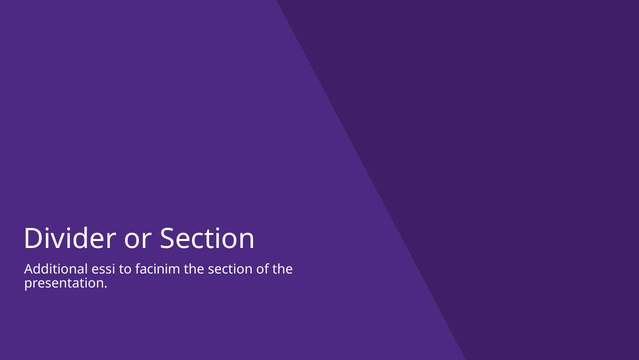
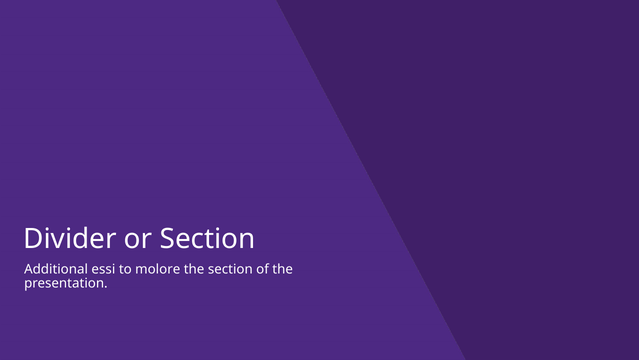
facinim: facinim -> molore (158, 269)
